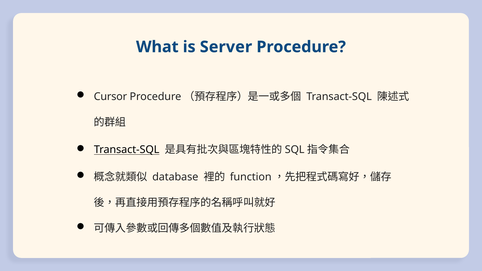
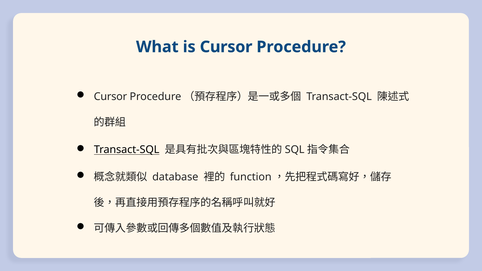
is Server: Server -> Cursor (226, 47)
